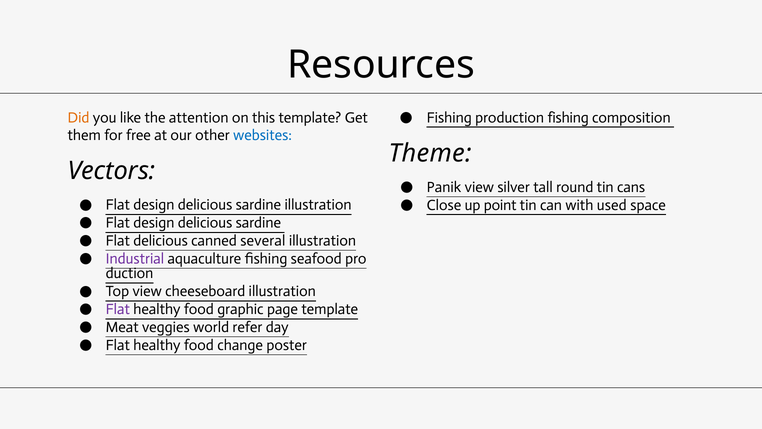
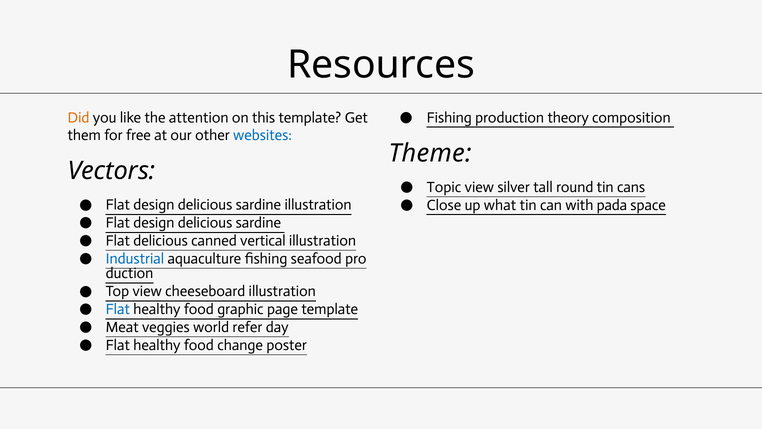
production fishing: fishing -> theory (568, 118)
Panik: Panik -> Topic (444, 187)
point: point -> what (500, 205)
used: used -> pada (612, 205)
several: several -> vertical (263, 241)
Industrial colour: purple -> blue (135, 259)
Flat colour: purple -> blue (118, 309)
